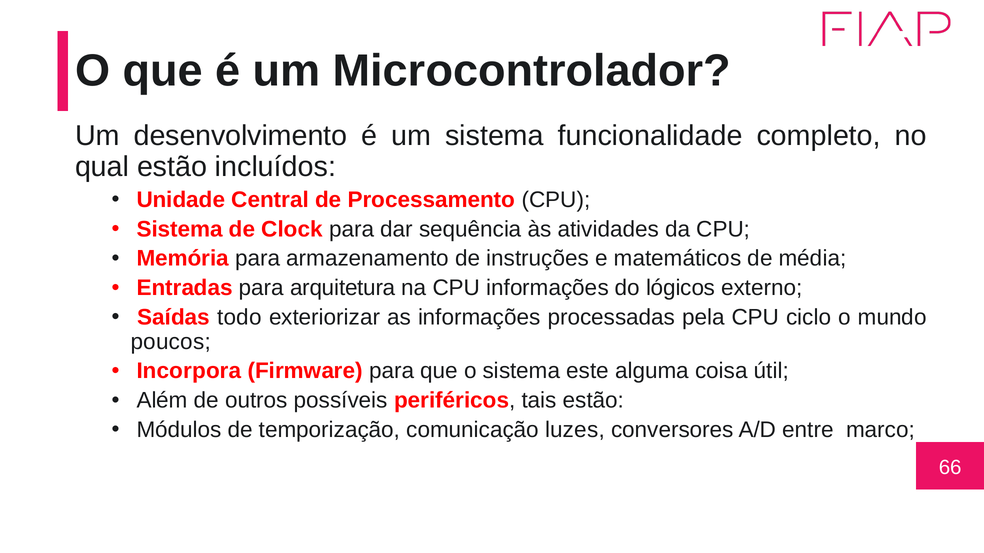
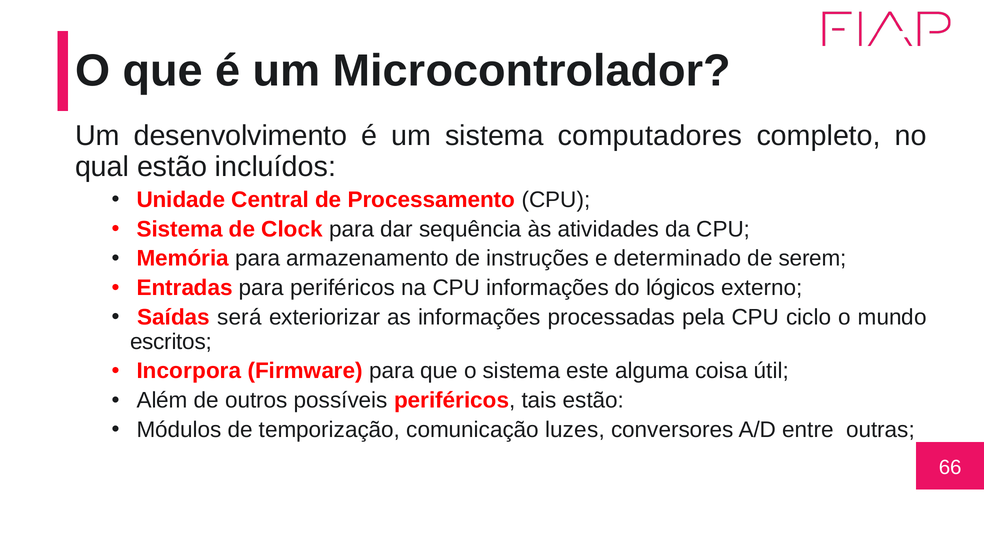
funcionalidade: funcionalidade -> computadores (650, 136)
matemáticos: matemáticos -> determinado (677, 259)
média: média -> serem (813, 259)
para arquitetura: arquitetura -> periféricos (343, 288)
todo: todo -> será (239, 318)
poucos: poucos -> escritos (171, 342)
marco: marco -> outras (880, 430)
